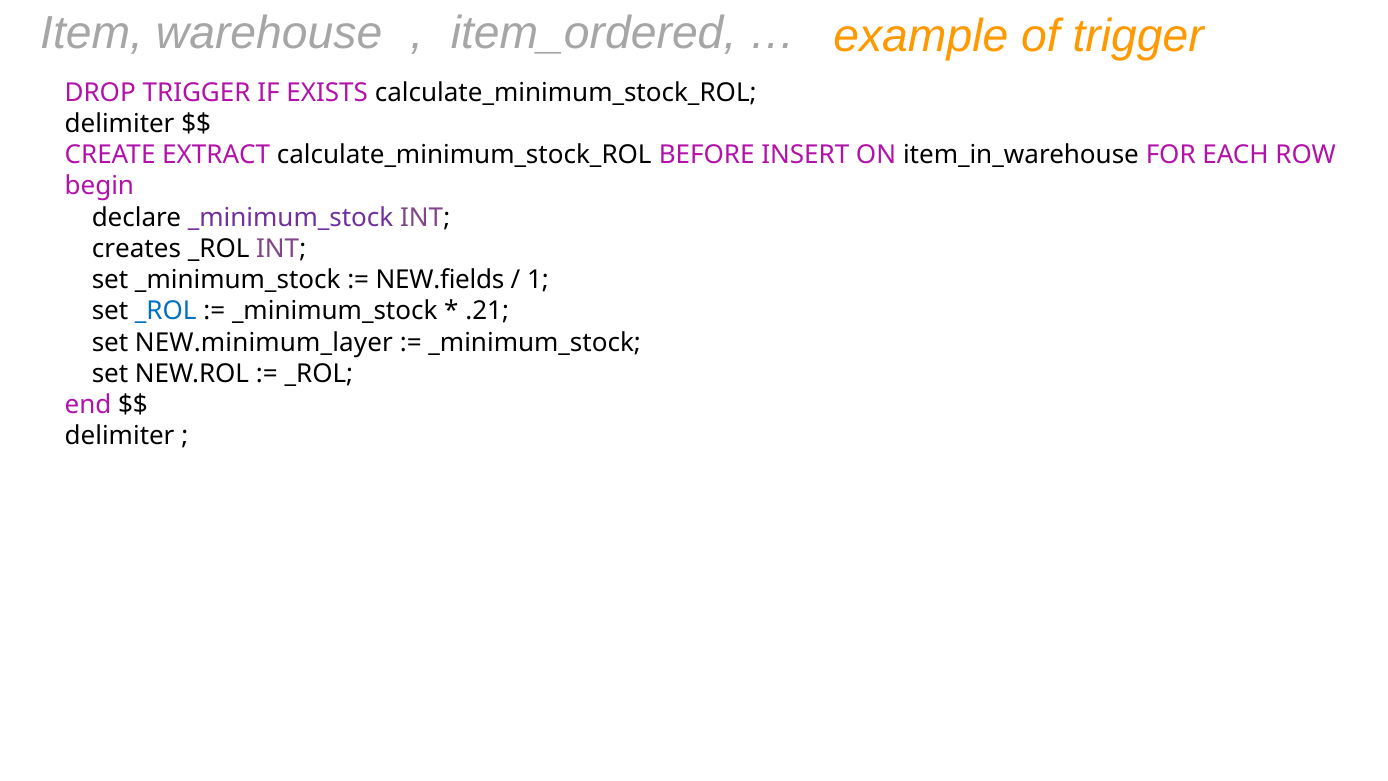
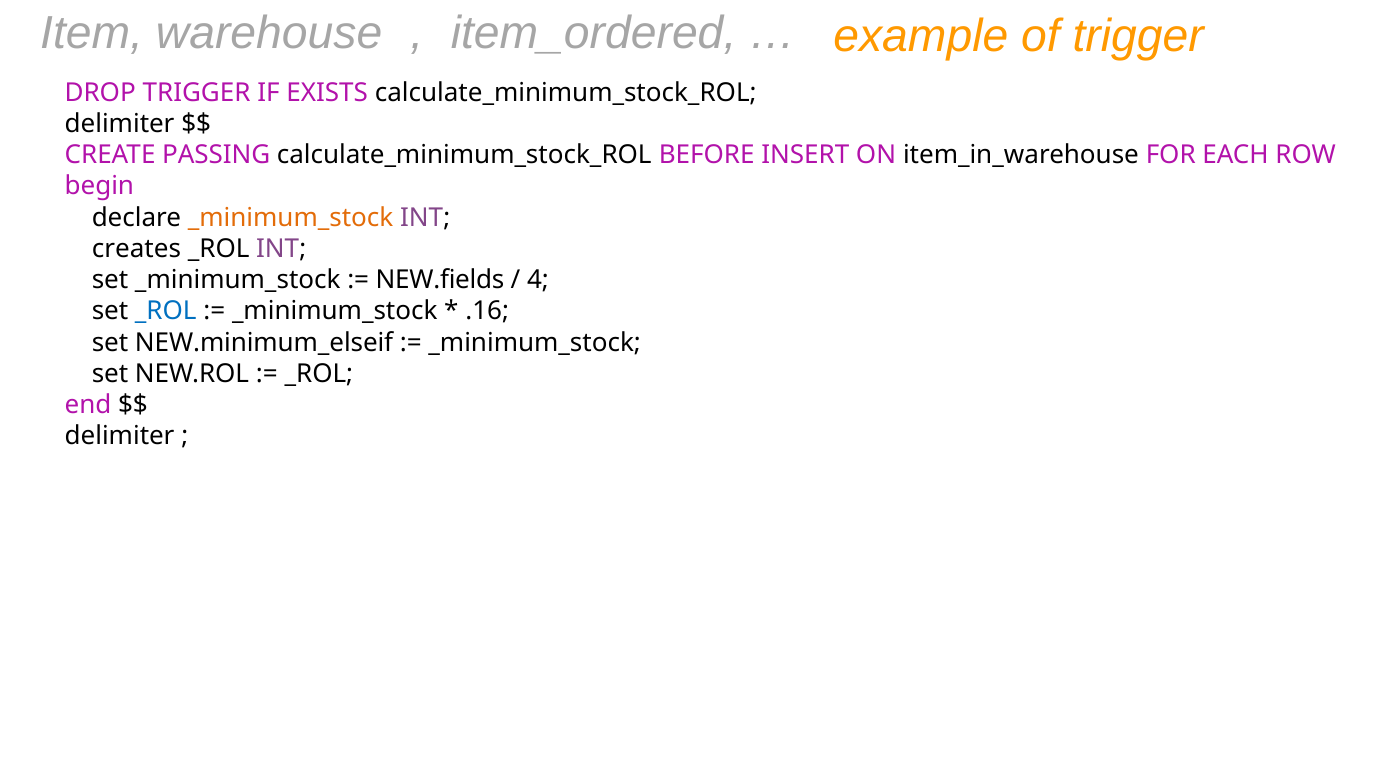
EXTRACT: EXTRACT -> PASSING (216, 155)
_minimum_stock colour: purple -> orange (291, 218)
1: 1 -> 4 (538, 280)
.21: .21 -> .16 (487, 311)
NEW.minimum_layer: NEW.minimum_layer -> NEW.minimum_elseif (264, 342)
